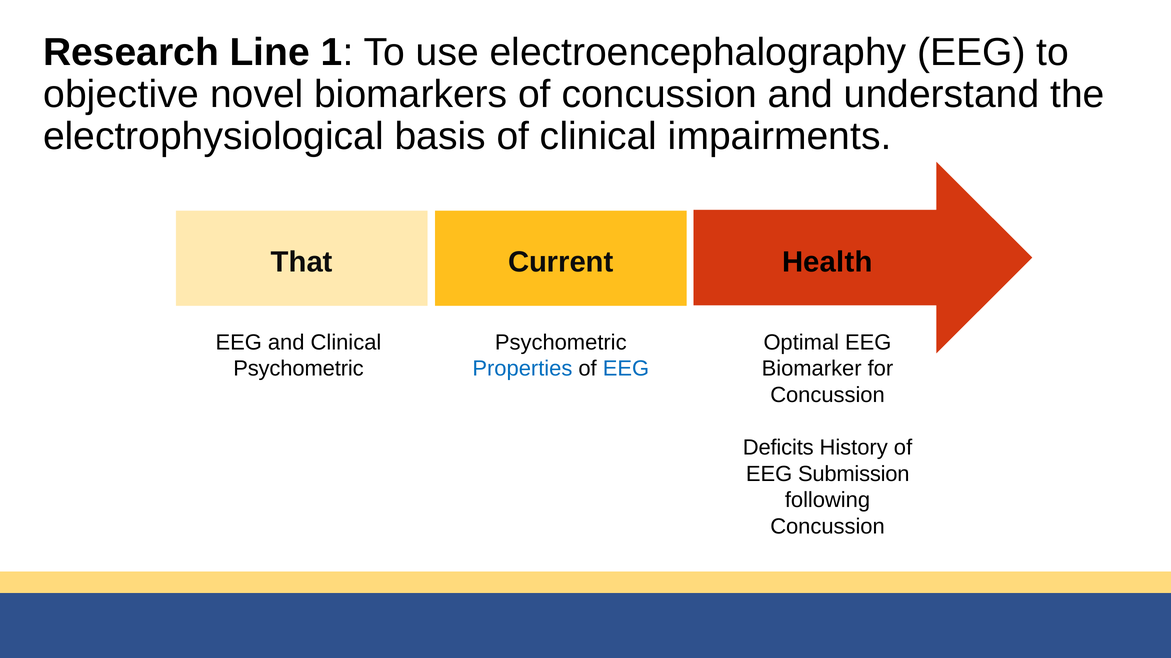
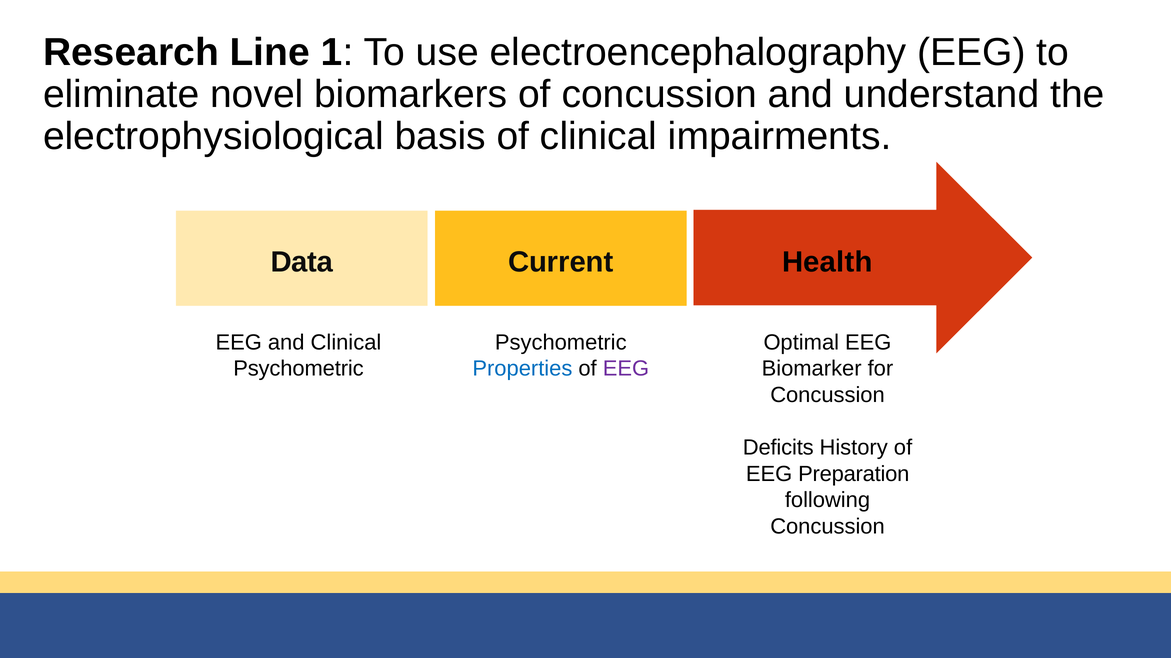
objective: objective -> eliminate (121, 95)
That: That -> Data (302, 262)
EEG colour: blue -> purple (626, 369)
Submission: Submission -> Preparation (854, 474)
